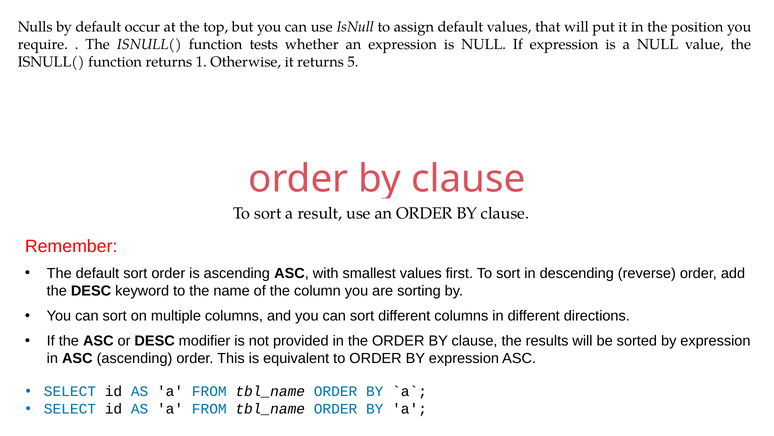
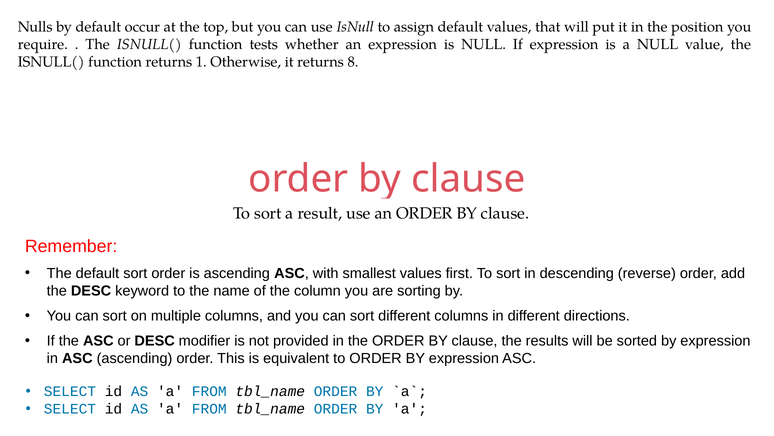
5: 5 -> 8 (353, 62)
